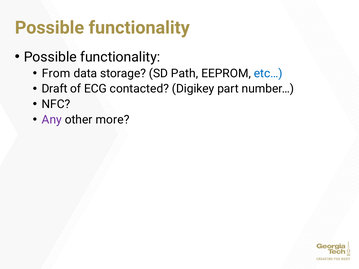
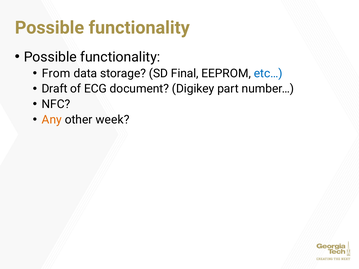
Path: Path -> Final (185, 73)
contacted: contacted -> document (139, 89)
Any colour: purple -> orange (52, 120)
more: more -> week (113, 120)
